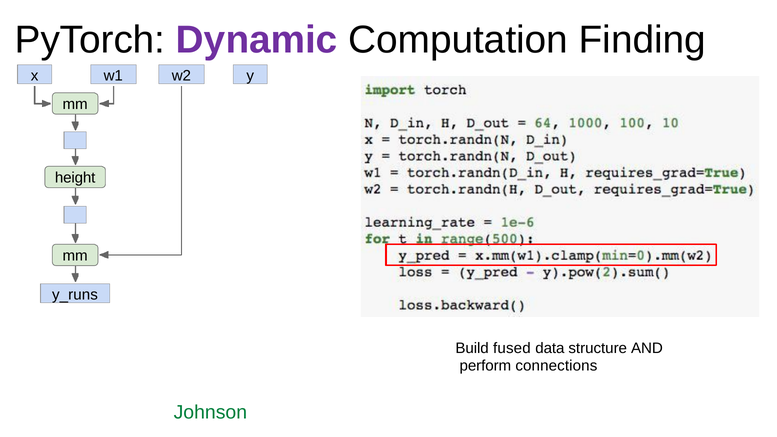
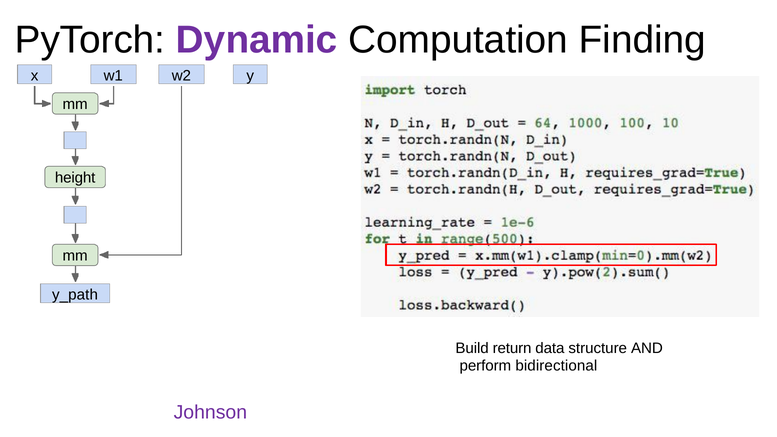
y_runs: y_runs -> y_path (75, 295)
fused: fused -> return (512, 348)
connections: connections -> bidirectional (556, 366)
Johnson colour: green -> purple (210, 412)
